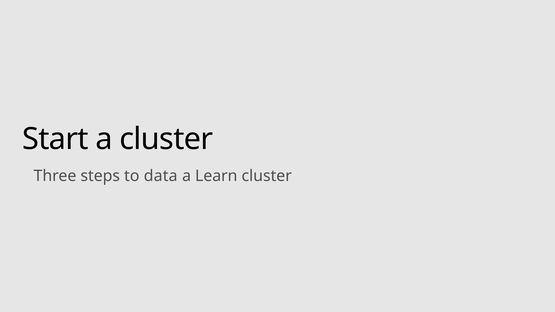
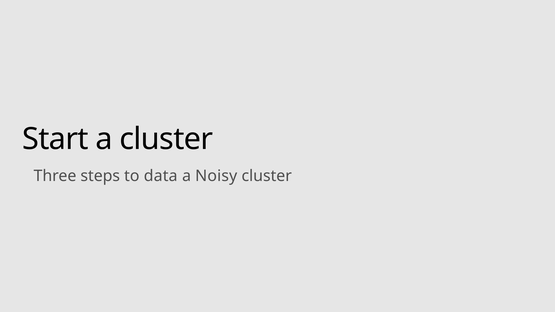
Learn: Learn -> Noisy (216, 176)
